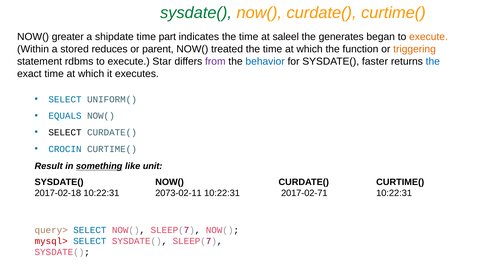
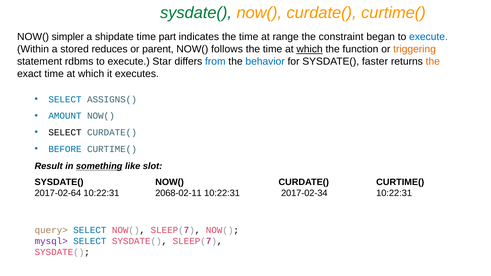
greater: greater -> simpler (68, 37)
saleel: saleel -> range (286, 37)
generates: generates -> constraint (341, 37)
execute colour: orange -> blue (429, 37)
treated: treated -> follows (227, 49)
which underline: none -> present (310, 49)
from colour: purple -> blue (215, 62)
the colour: blue -> orange (433, 62)
UNIFORM(: UNIFORM( -> ASSIGNS( (112, 99)
EQUALS: EQUALS -> AMOUNT (65, 116)
CROCIN: CROCIN -> BEFORE (65, 149)
unit: unit -> slot (153, 166)
2017-02-18: 2017-02-18 -> 2017-02-64 (58, 193)
2073-02-11: 2073-02-11 -> 2068-02-11 (178, 193)
2017-02-71: 2017-02-71 -> 2017-02-34 (304, 193)
mysql> colour: red -> purple (51, 241)
